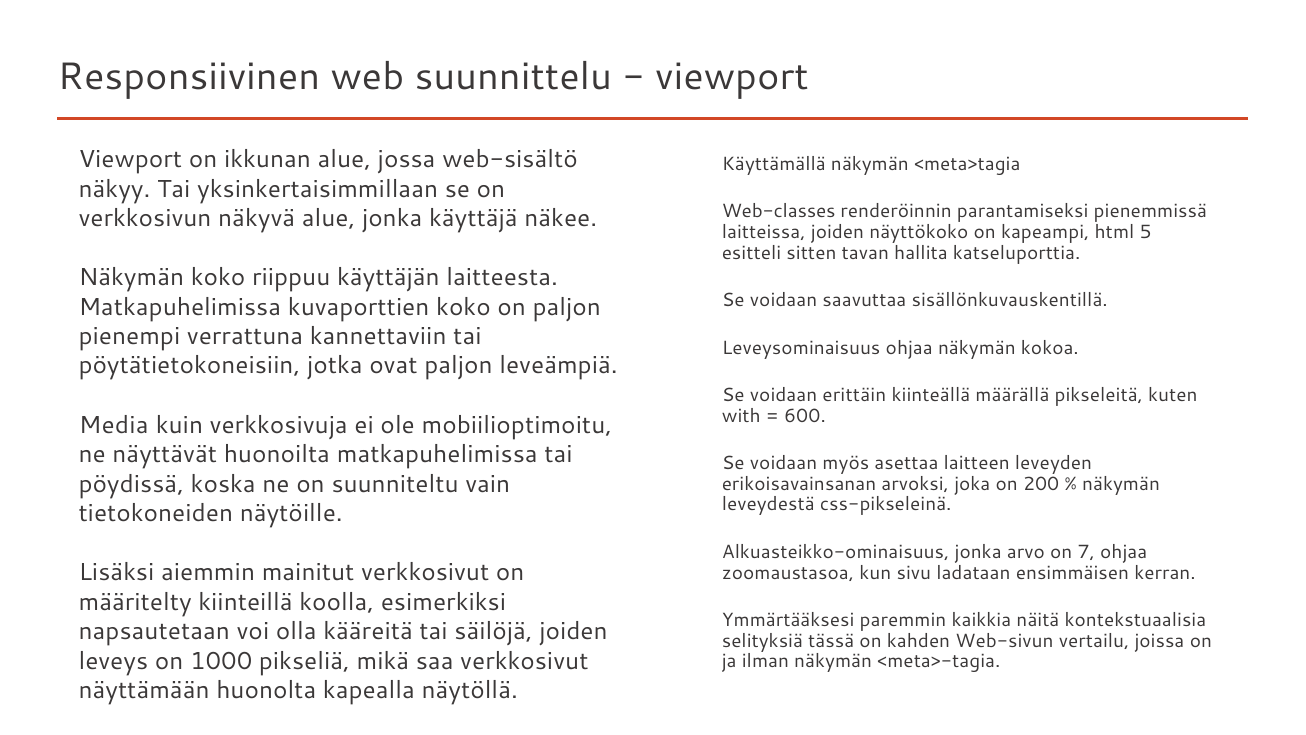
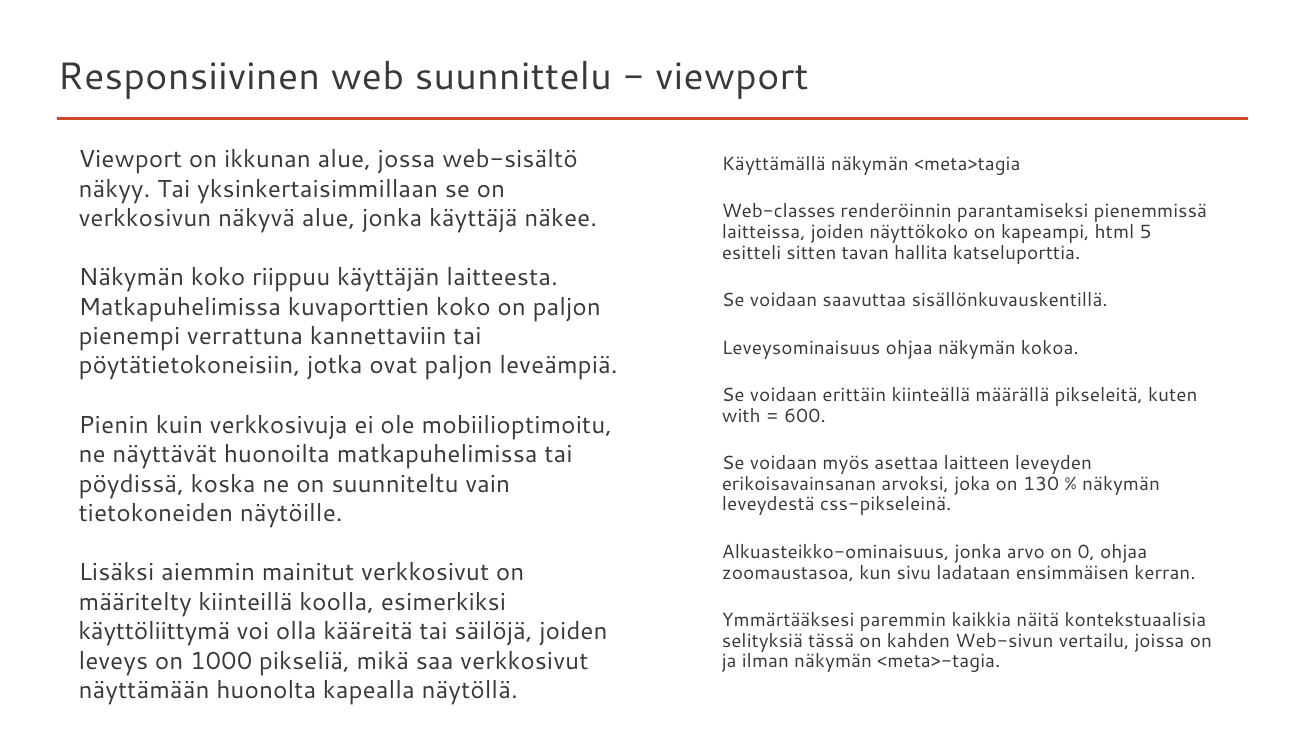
Media: Media -> Pienin (114, 425)
200: 200 -> 130 (1041, 484)
7: 7 -> 0 (1086, 552)
napsautetaan: napsautetaan -> käyttöliittymä (154, 631)
